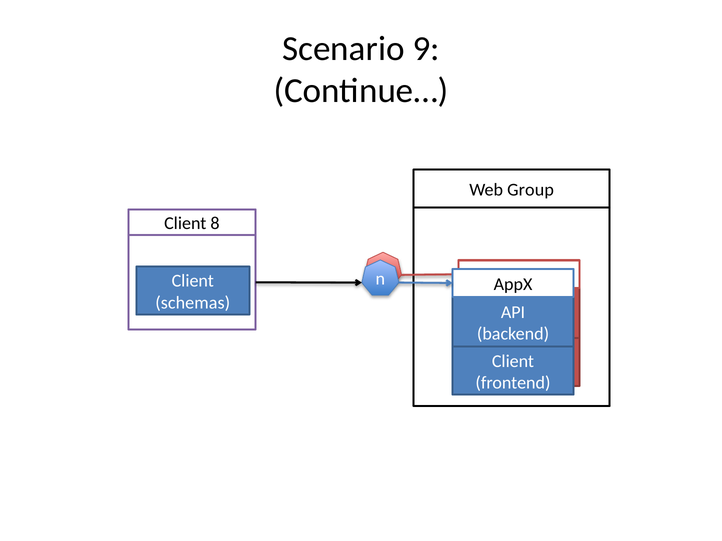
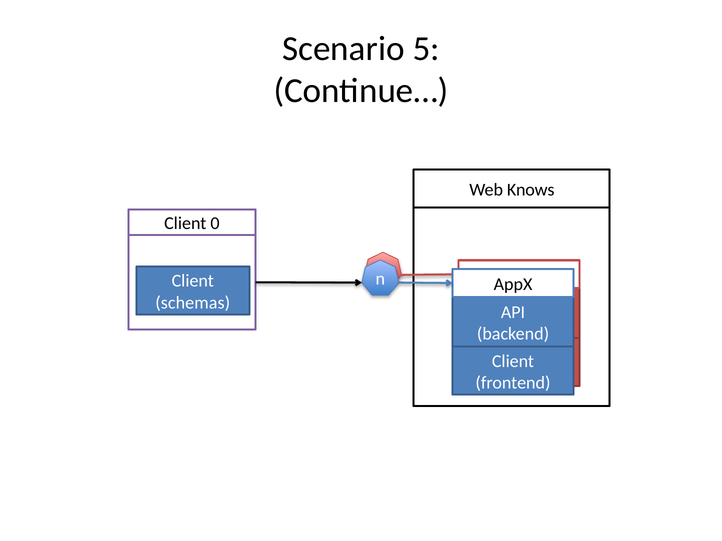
9: 9 -> 5 (426, 49)
Group: Group -> Knows (531, 190)
8: 8 -> 0 (215, 224)
